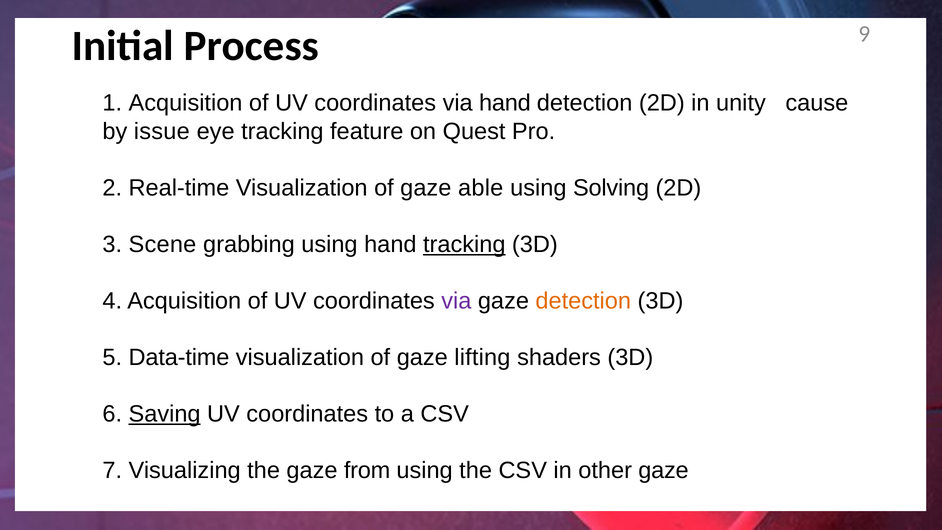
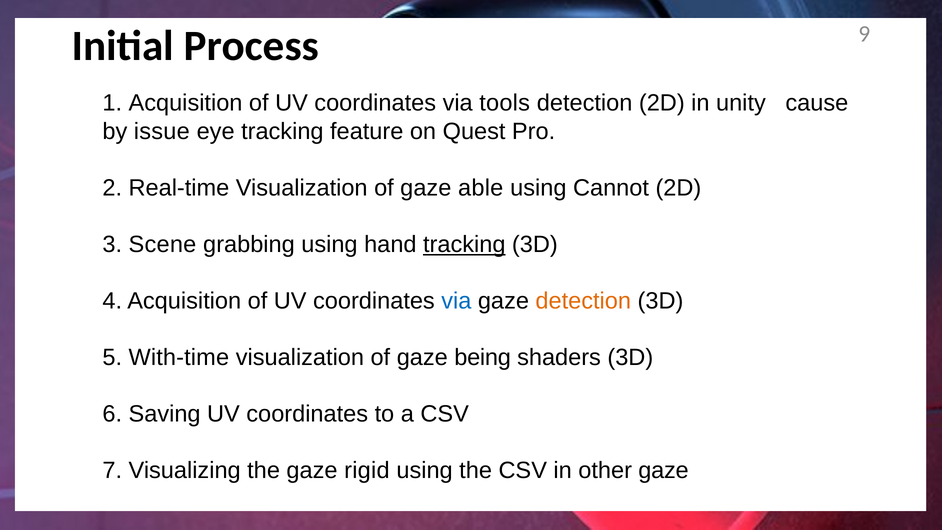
via hand: hand -> tools (505, 103)
Solving: Solving -> Cannot (611, 188)
via colour: purple -> blue (456, 301)
Data-time: Data-time -> With-time (179, 357)
lifting: lifting -> being (483, 357)
Saving underline: present -> none (165, 414)
from: from -> rigid (367, 470)
